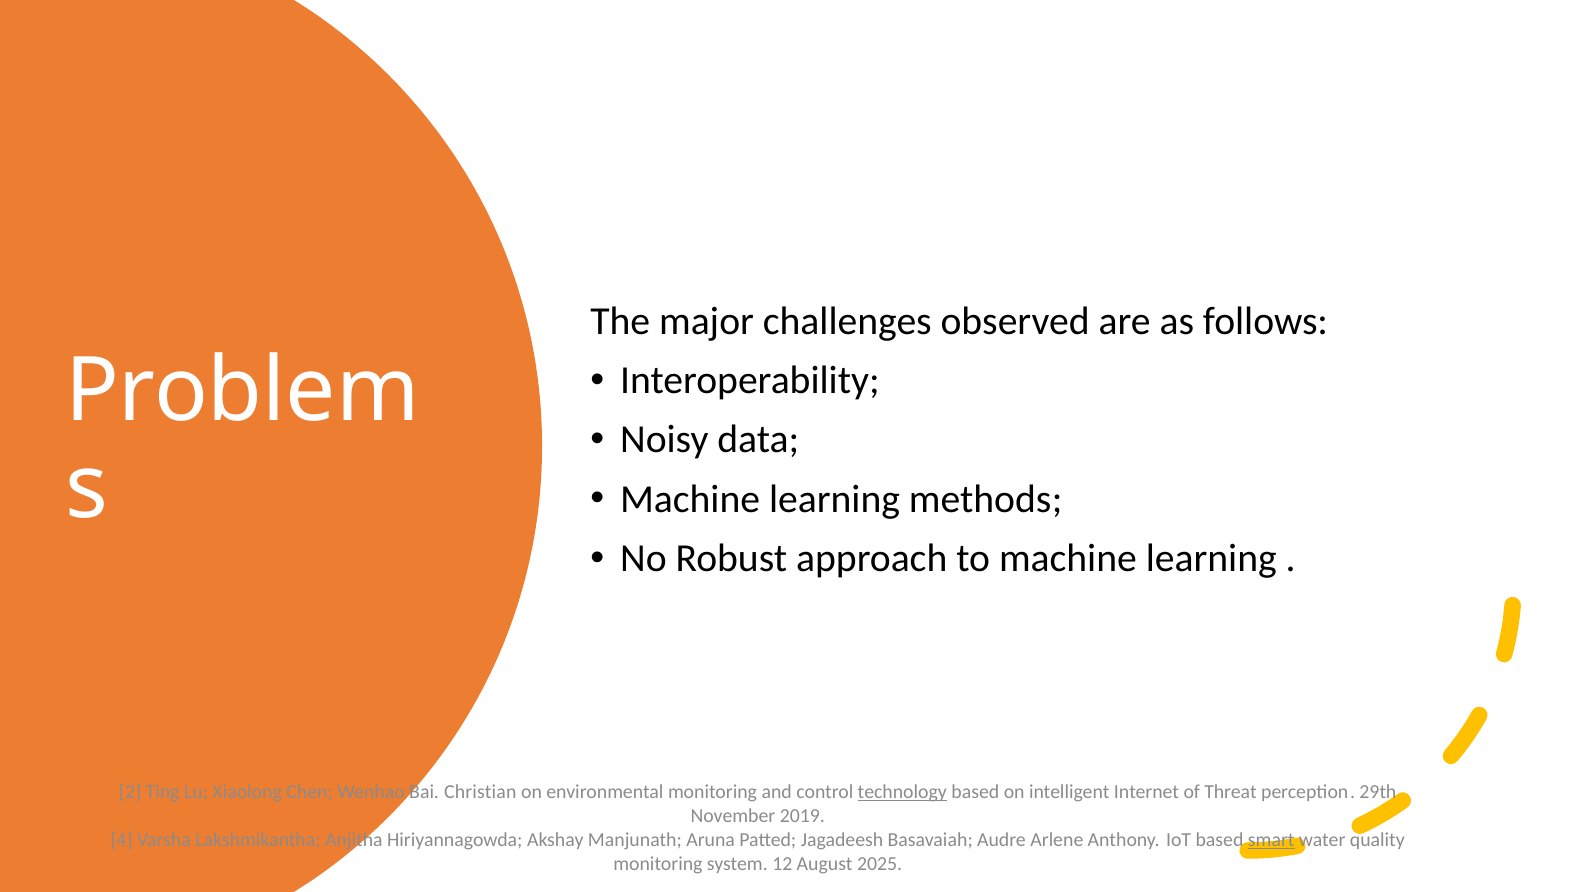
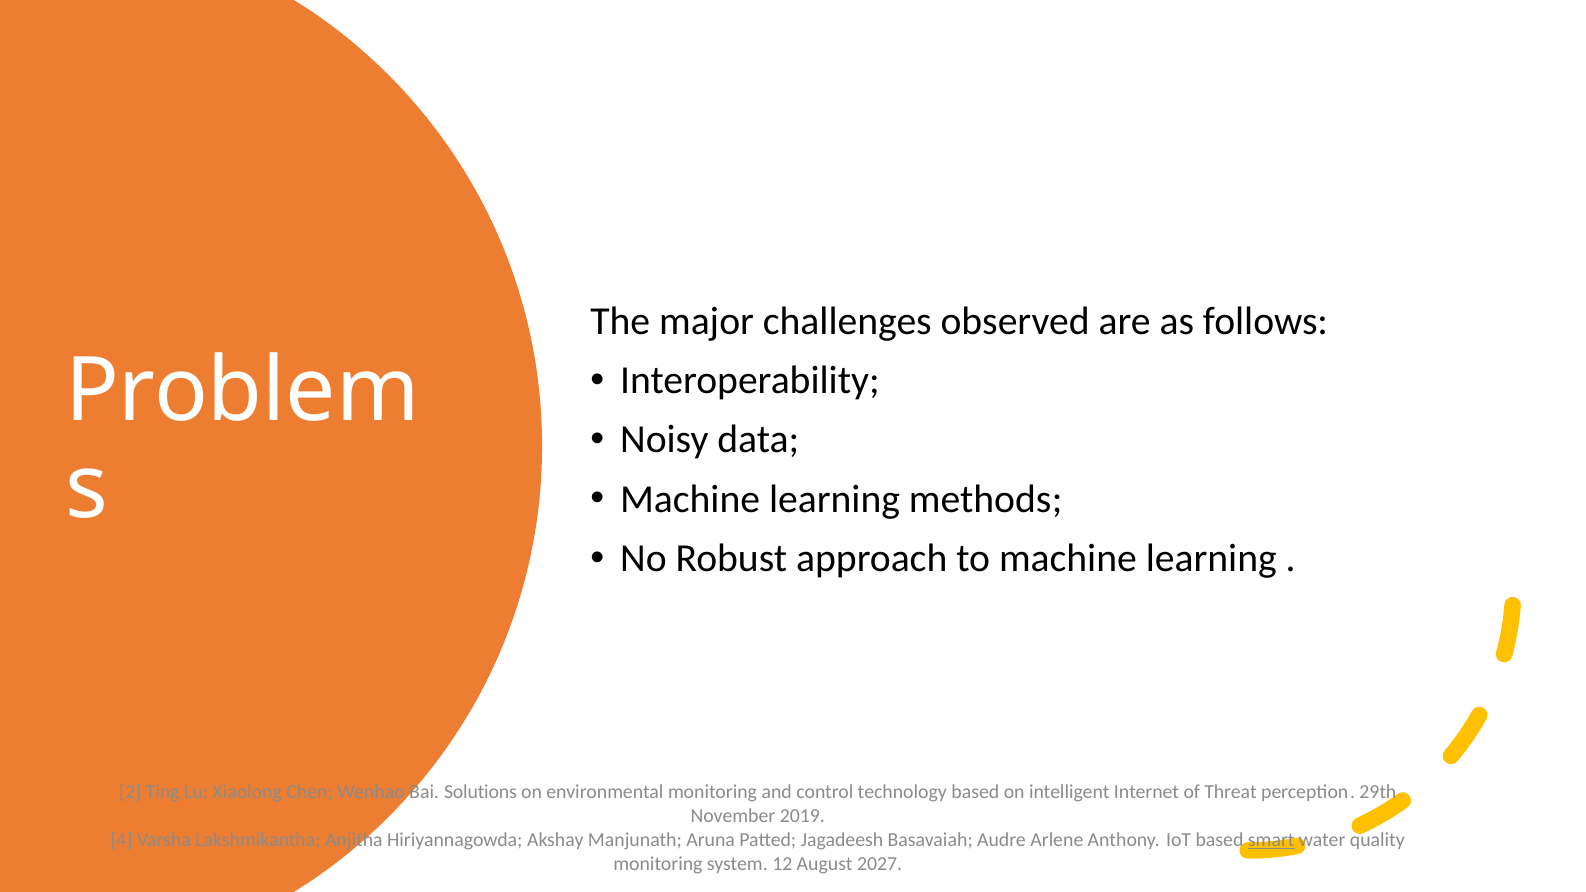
Christian: Christian -> Solutions (480, 792)
technology underline: present -> none (902, 792)
2025: 2025 -> 2027 (880, 864)
